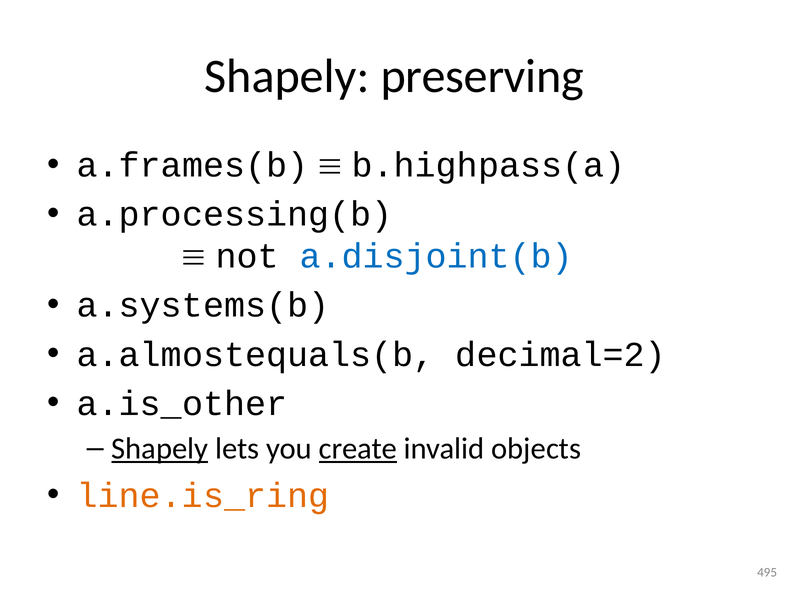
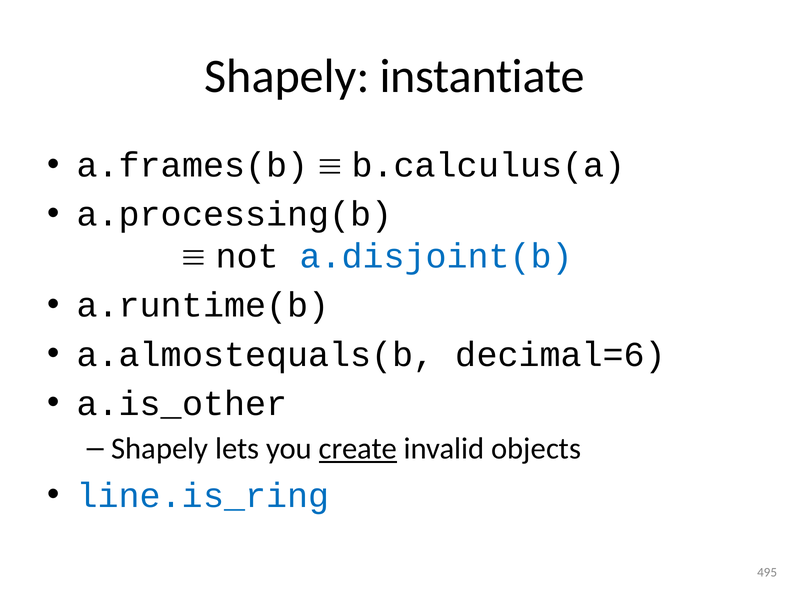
preserving: preserving -> instantiate (482, 76)
b.highpass(a: b.highpass(a -> b.calculus(a (489, 165)
a.systems(b: a.systems(b -> a.runtime(b (203, 305)
decimal=2: decimal=2 -> decimal=6 (561, 354)
Shapely underline: present -> none (160, 449)
line.is_ring colour: orange -> blue (203, 496)
